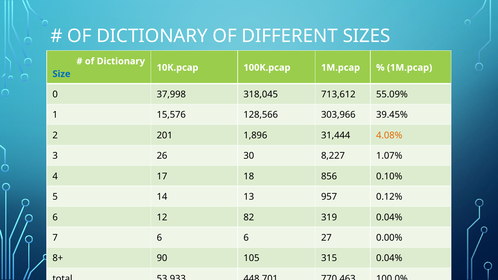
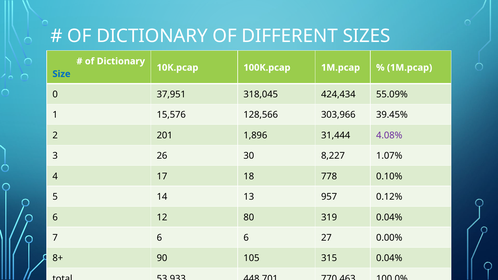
37,998: 37,998 -> 37,951 (171, 94)
713,612: 713,612 -> 424,434 (338, 94)
4.08% colour: orange -> purple (389, 135)
856: 856 -> 778 (329, 176)
82: 82 -> 80 (249, 217)
